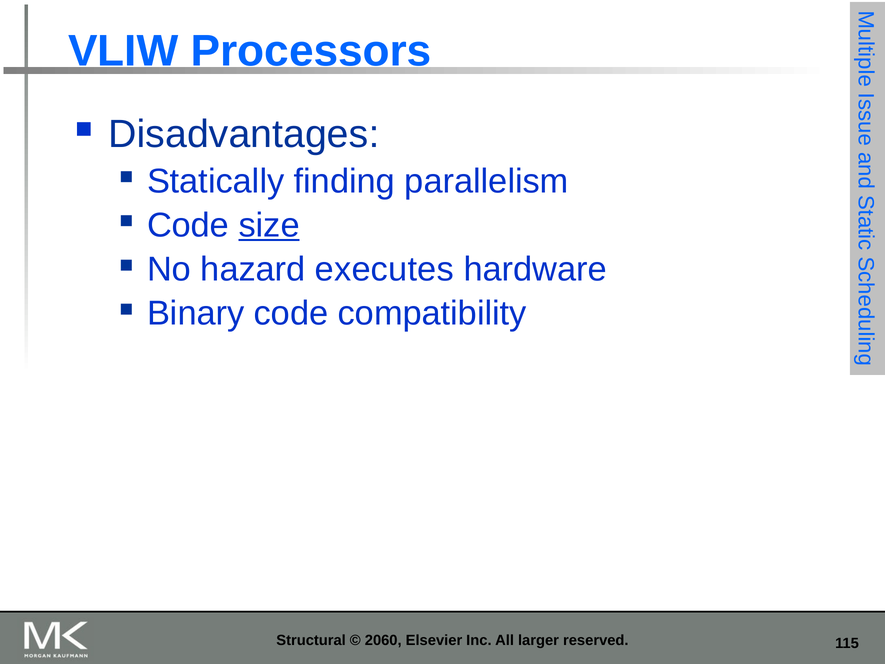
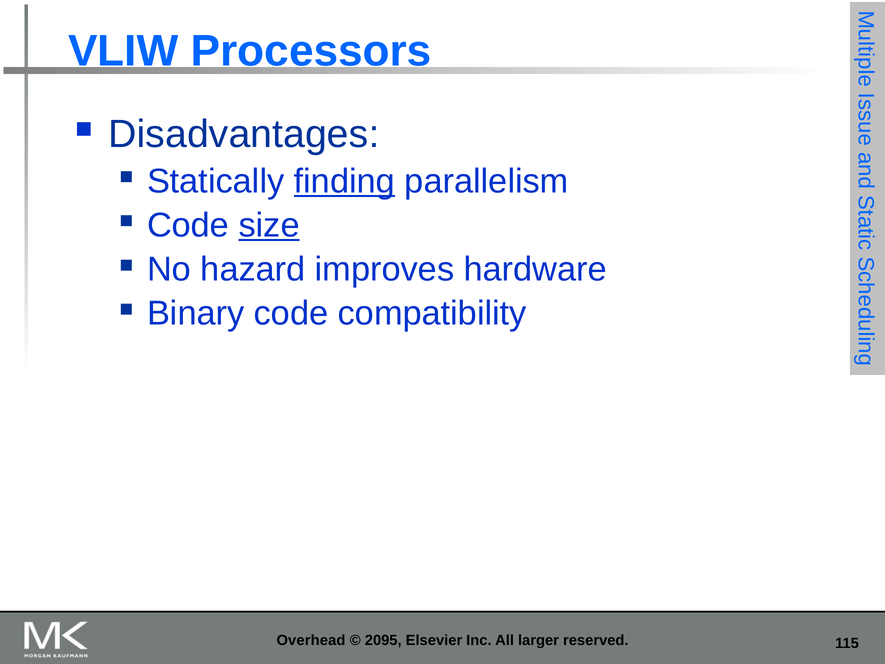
finding underline: none -> present (344, 181)
executes: executes -> improves (385, 269)
Structural: Structural -> Overhead (311, 640)
2060: 2060 -> 2095 (383, 640)
